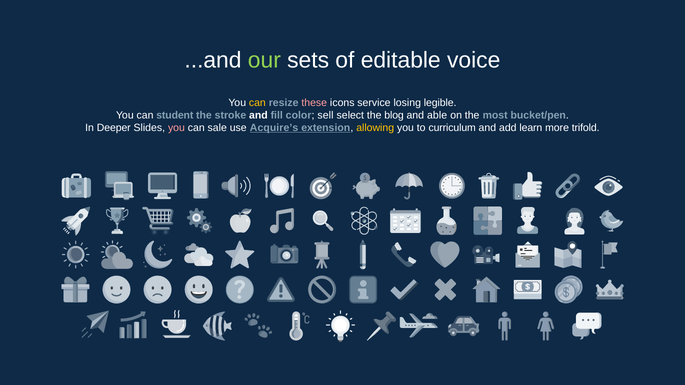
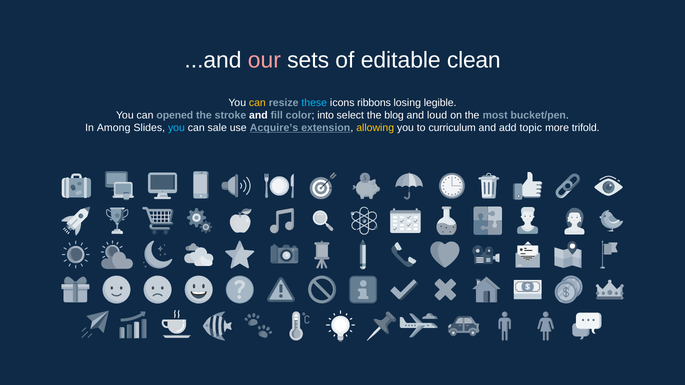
our colour: light green -> pink (264, 60)
voice: voice -> clean (474, 60)
these colour: pink -> light blue (314, 103)
service: service -> ribbons (374, 103)
student: student -> opened (175, 115)
sell: sell -> into (326, 115)
able: able -> loud (437, 115)
Deeper: Deeper -> Among (114, 128)
you colour: pink -> light blue (176, 128)
learn: learn -> topic (531, 128)
